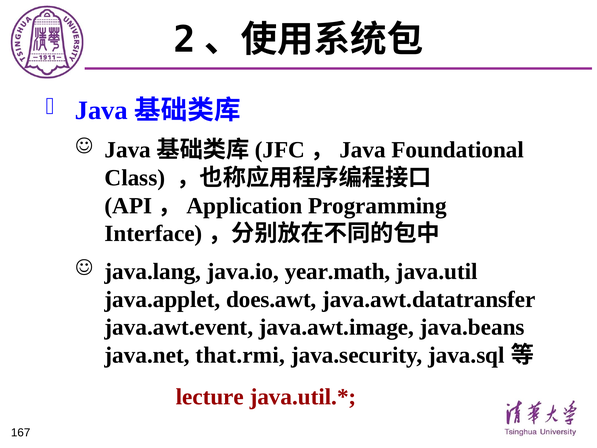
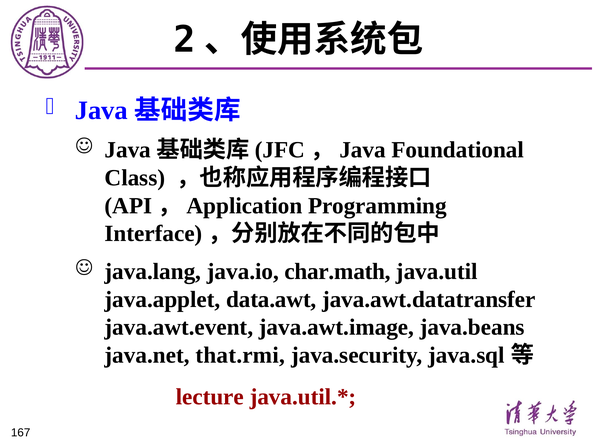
year.math: year.math -> char.math (338, 271)
does.awt: does.awt -> data.awt (271, 299)
